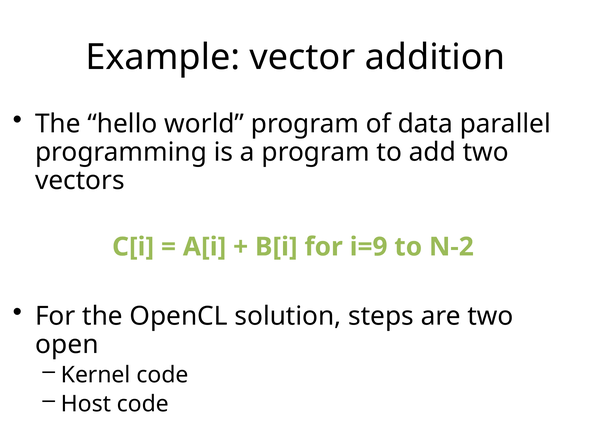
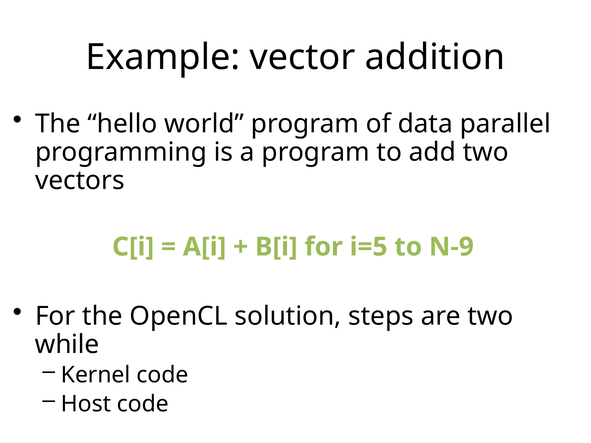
i=9: i=9 -> i=5 (369, 247)
N-2: N-2 -> N-9 (451, 247)
open: open -> while (67, 345)
